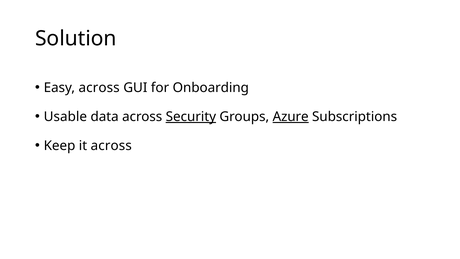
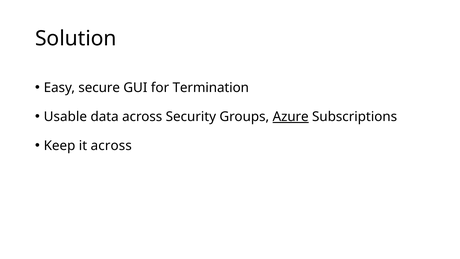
Easy across: across -> secure (99, 88)
Onboarding: Onboarding -> Termination (211, 88)
Security underline: present -> none (191, 117)
